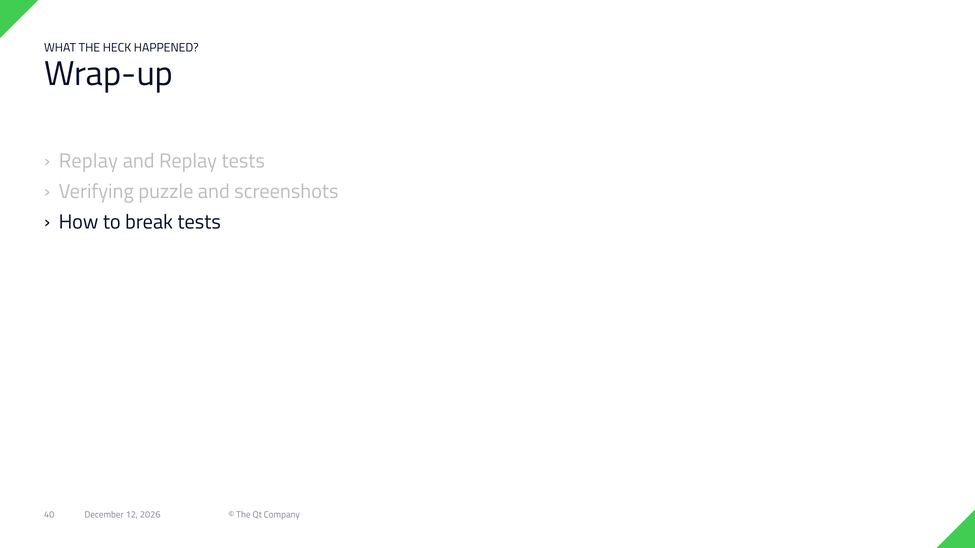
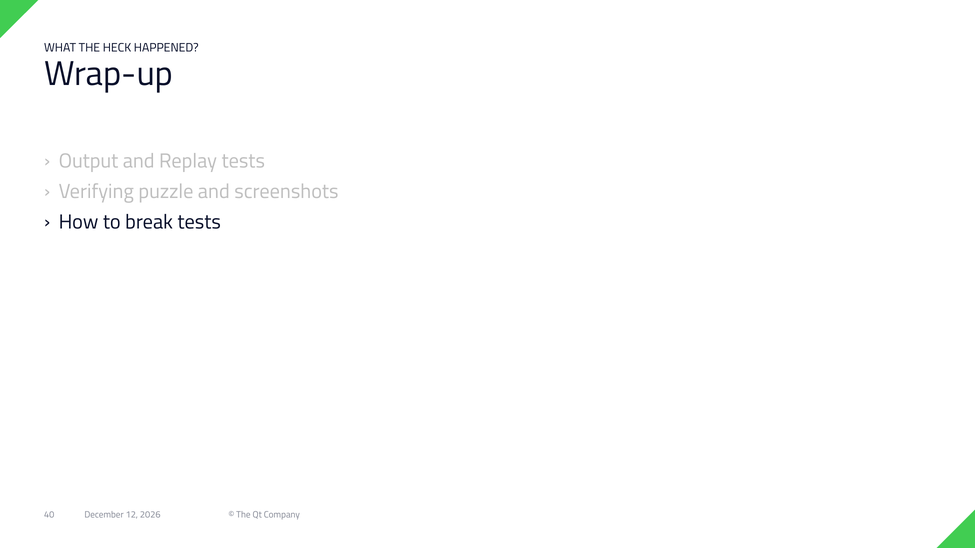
Replay: Replay -> Output (88, 161)
